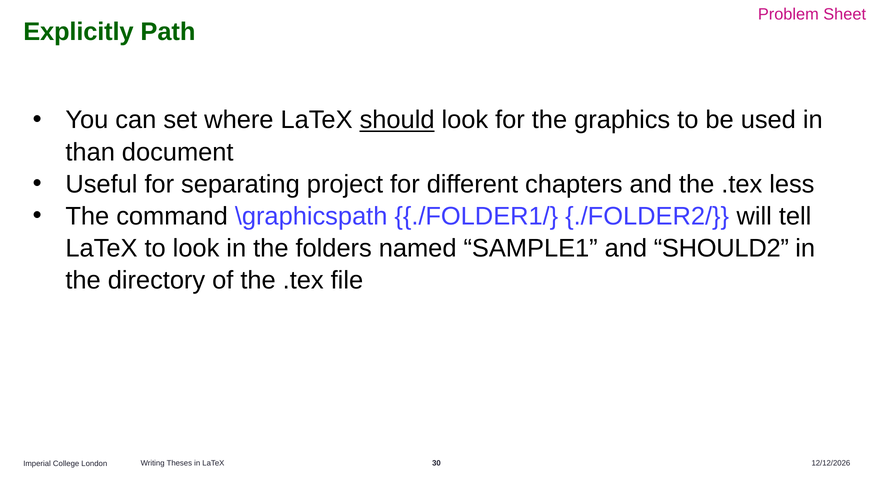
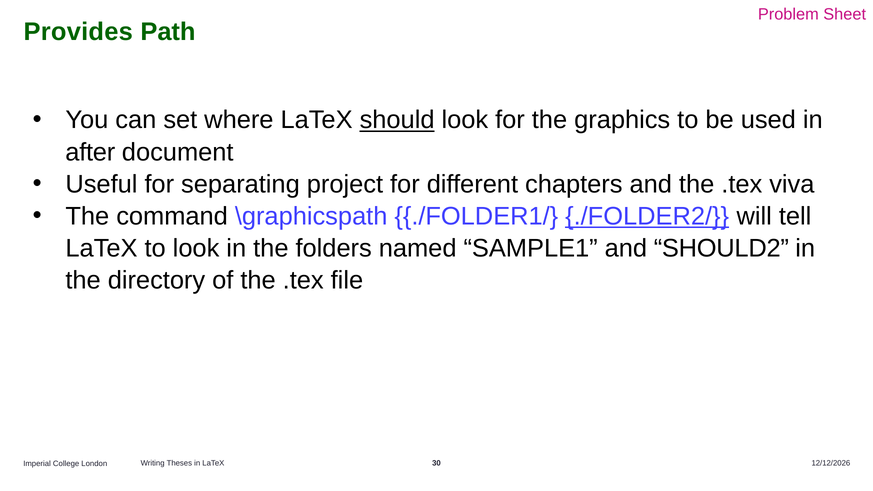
Explicitly: Explicitly -> Provides (78, 32)
than: than -> after (90, 152)
less: less -> viva (792, 184)
./FOLDER2/ underline: none -> present (647, 216)
